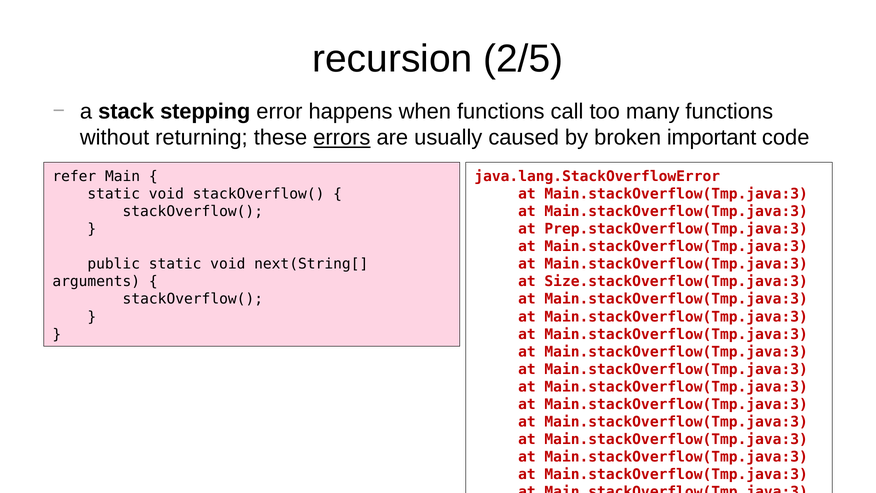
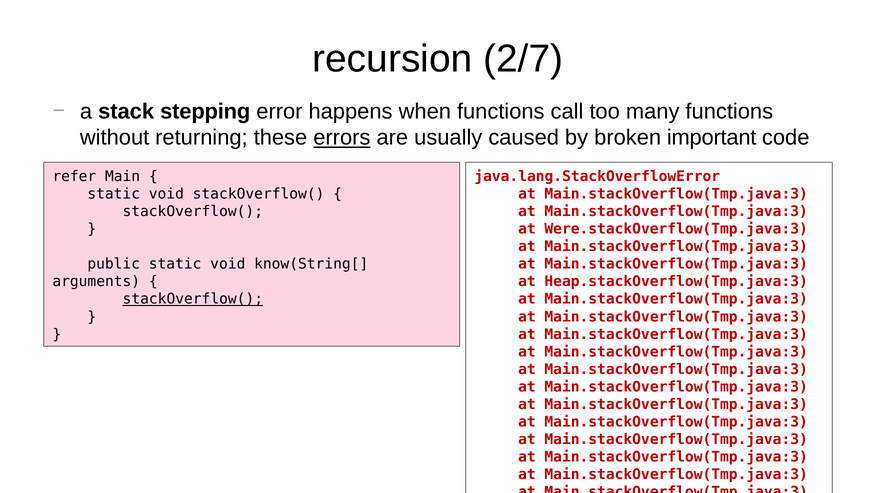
2/5: 2/5 -> 2/7 (523, 59)
Prep.stackOverflow(Tmp.java:3: Prep.stackOverflow(Tmp.java:3 -> Were.stackOverflow(Tmp.java:3 (676, 229)
next(String[: next(String[ -> know(String[ (311, 264)
Size.stackOverflow(Tmp.java:3: Size.stackOverflow(Tmp.java:3 -> Heap.stackOverflow(Tmp.java:3 (676, 282)
stackOverflow( underline: none -> present (193, 299)
